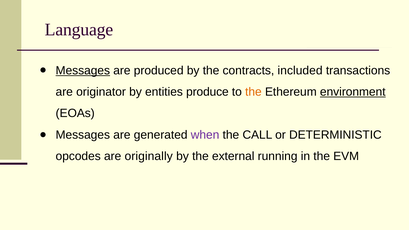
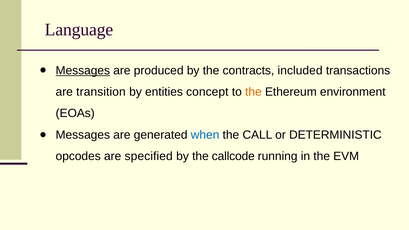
originator: originator -> transition (101, 92)
produce: produce -> concept (207, 92)
environment underline: present -> none (353, 92)
when colour: purple -> blue (205, 135)
originally: originally -> specified (149, 156)
external: external -> callcode (233, 156)
